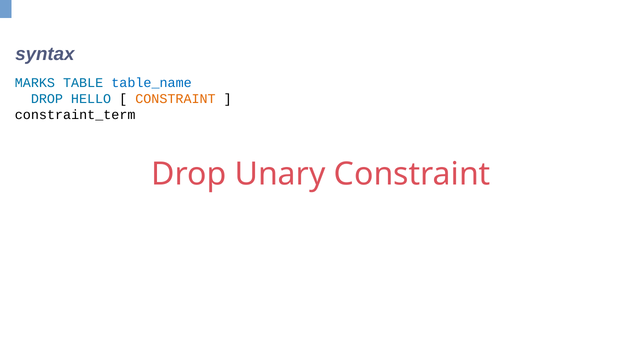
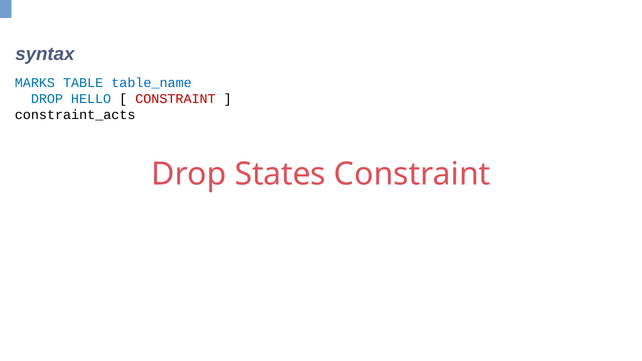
CONSTRAINT colour: orange -> red (175, 99)
constraint_term: constraint_term -> constraint_acts (75, 115)
Unary: Unary -> States (280, 174)
